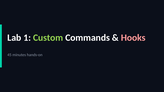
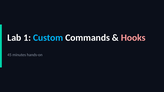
Custom colour: light green -> light blue (48, 38)
